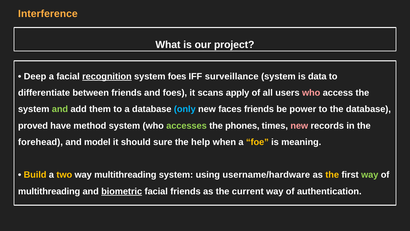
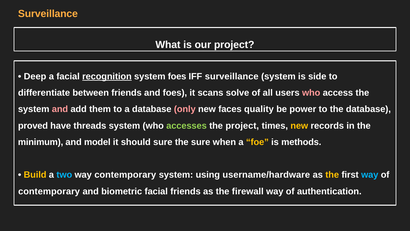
Interference: Interference -> Surveillance (48, 14)
data: data -> side (317, 76)
apply: apply -> solve (238, 93)
and colour: light green -> pink (60, 109)
only colour: light blue -> pink (185, 109)
faces friends: friends -> quality (259, 109)
method: method -> threads (90, 126)
the phones: phones -> project (242, 126)
new colour: pink -> yellow (299, 126)
forehead: forehead -> minimum (41, 142)
the help: help -> sure (201, 142)
meaning: meaning -> methods (301, 142)
two colour: yellow -> light blue (64, 175)
way multithreading: multithreading -> contemporary (125, 175)
way colour: light green -> light blue (370, 175)
multithreading: multithreading -> contemporary (49, 191)
biometric underline: present -> none (122, 191)
current: current -> firewall (248, 191)
